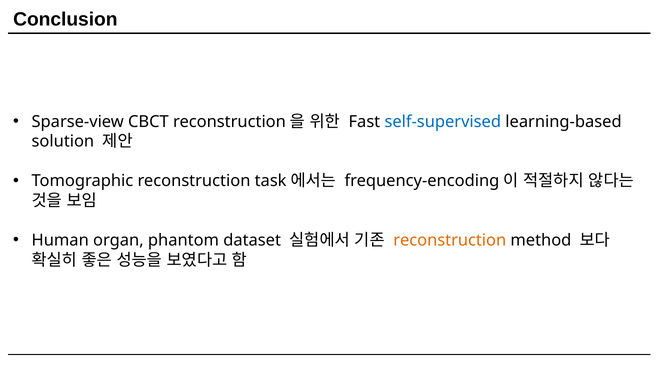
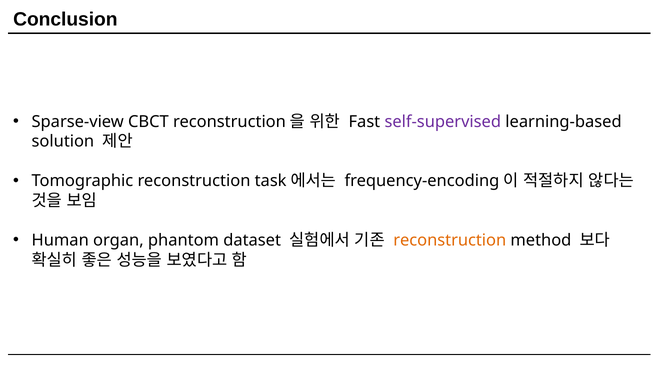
self-supervised colour: blue -> purple (443, 122)
